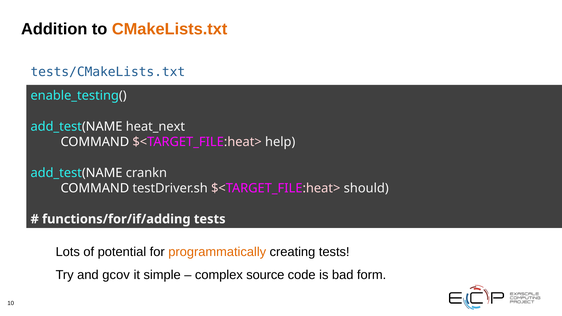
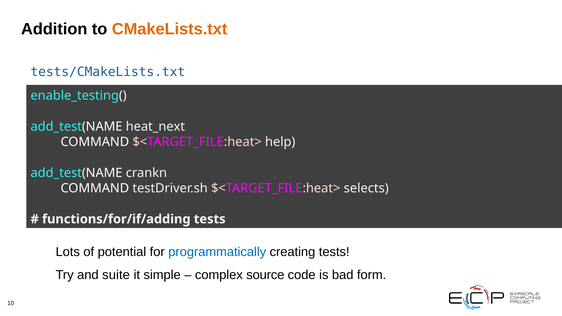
should: should -> selects (366, 188)
programmatically colour: orange -> blue (217, 252)
gcov: gcov -> suite (116, 275)
